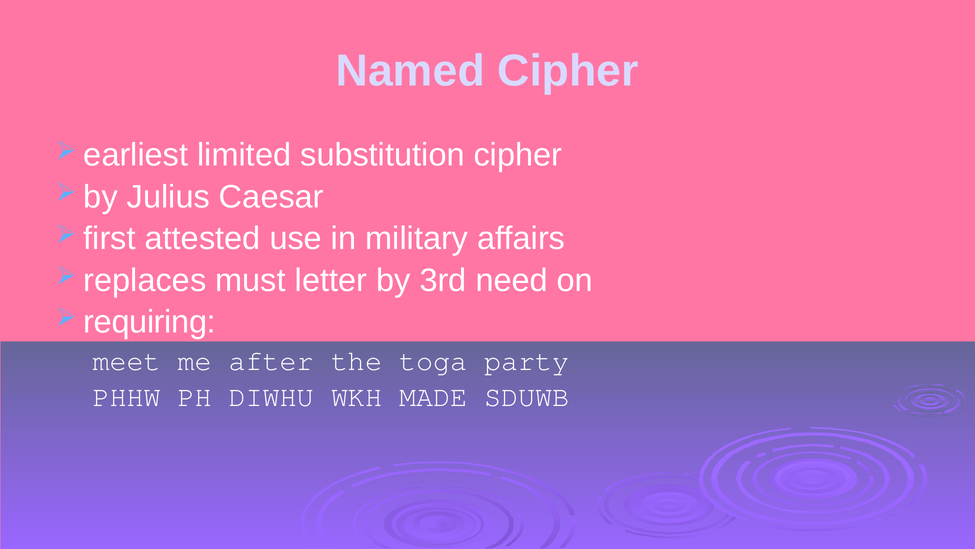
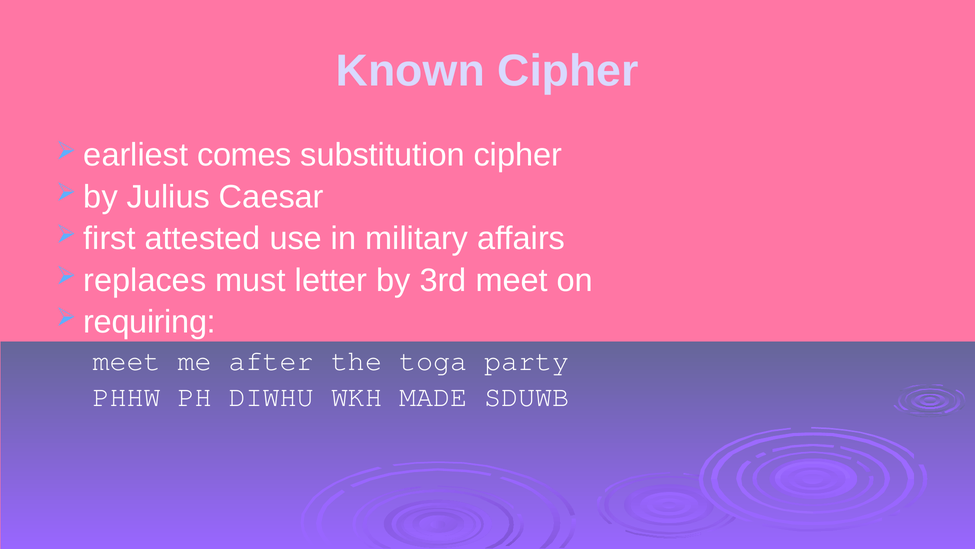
Named: Named -> Known (410, 71)
limited: limited -> comes (244, 155)
3rd need: need -> meet (512, 280)
